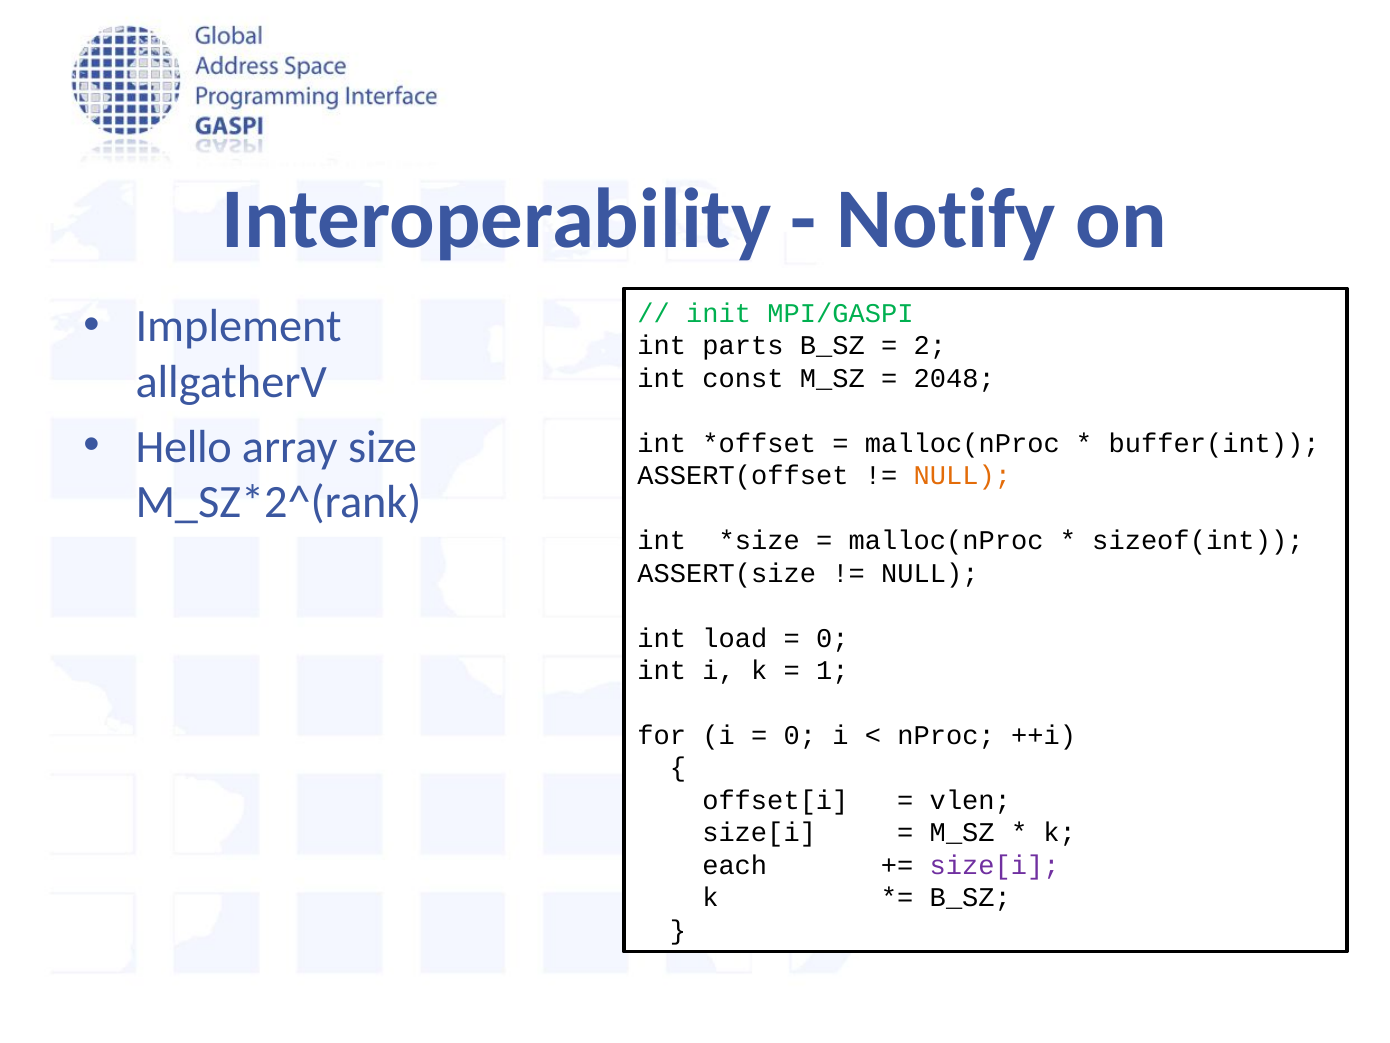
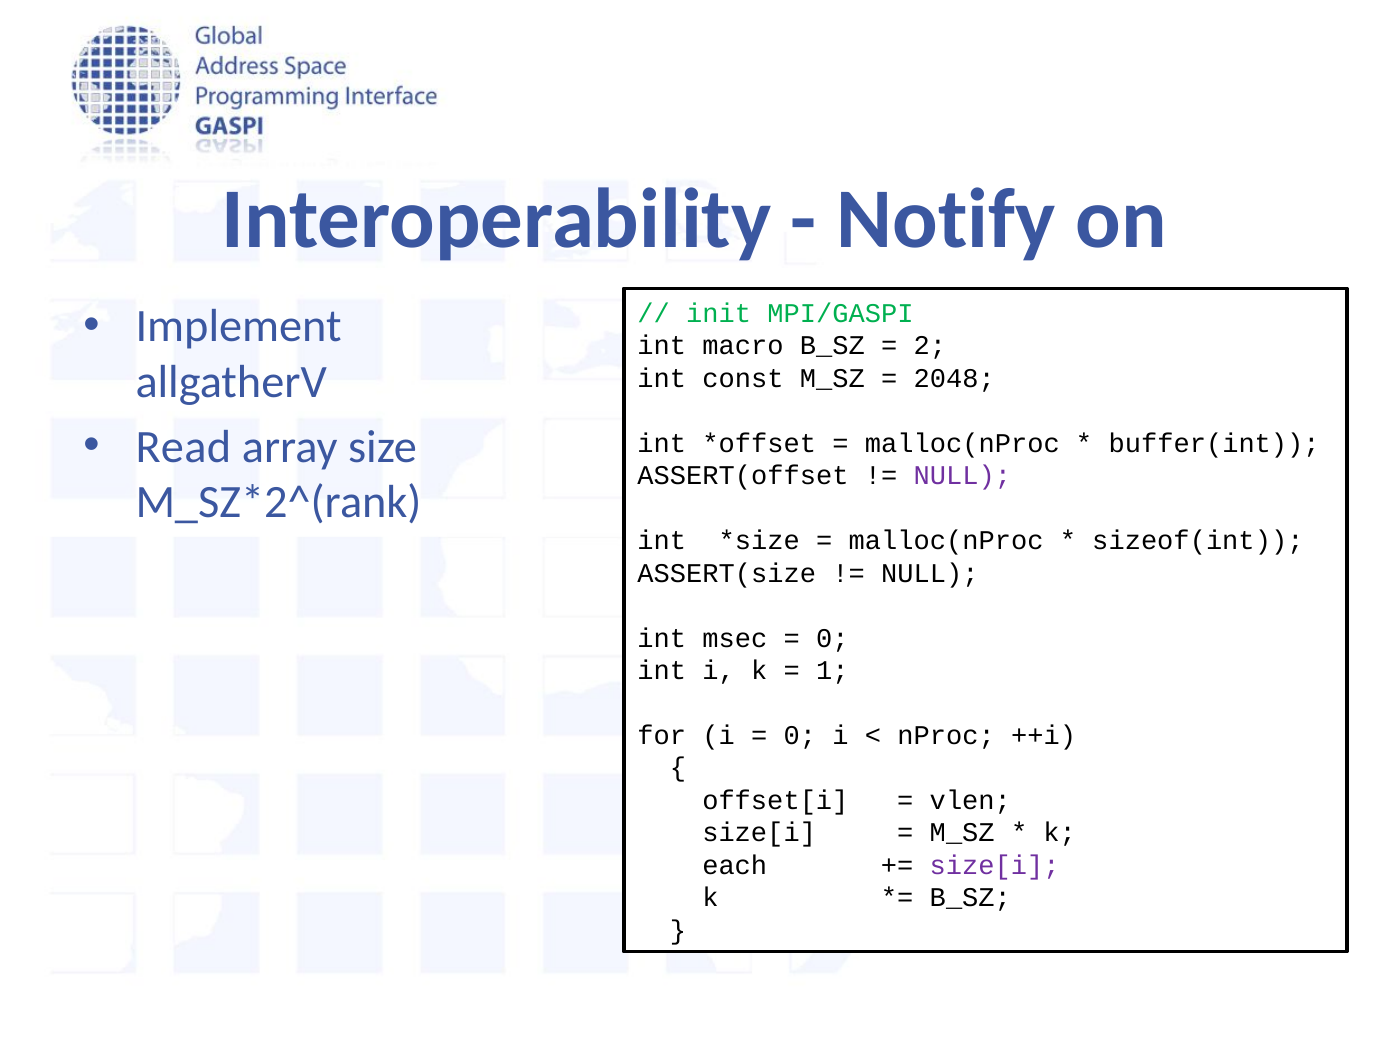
parts: parts -> macro (743, 346)
Hello: Hello -> Read (183, 447)
NULL colour: orange -> purple (962, 476)
load: load -> msec (735, 638)
